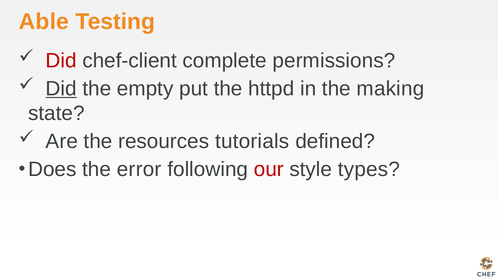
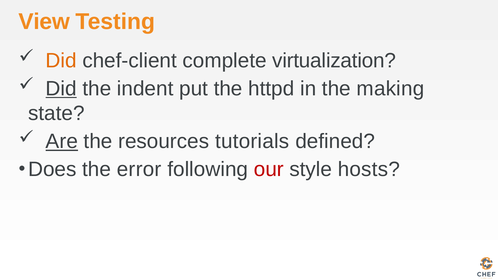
Able: Able -> View (44, 22)
Did colour: red -> orange (61, 61)
permissions: permissions -> virtualization (334, 61)
empty: empty -> indent (145, 89)
Are underline: none -> present (62, 142)
types: types -> hosts (369, 170)
